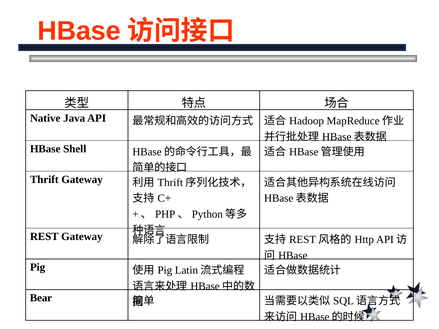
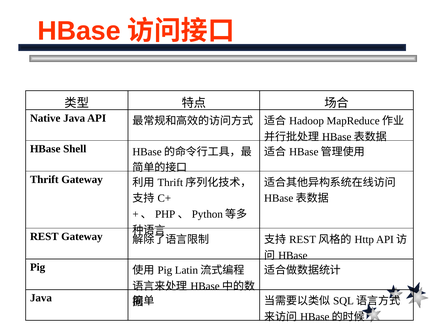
Bear: Bear -> Java (41, 298)
